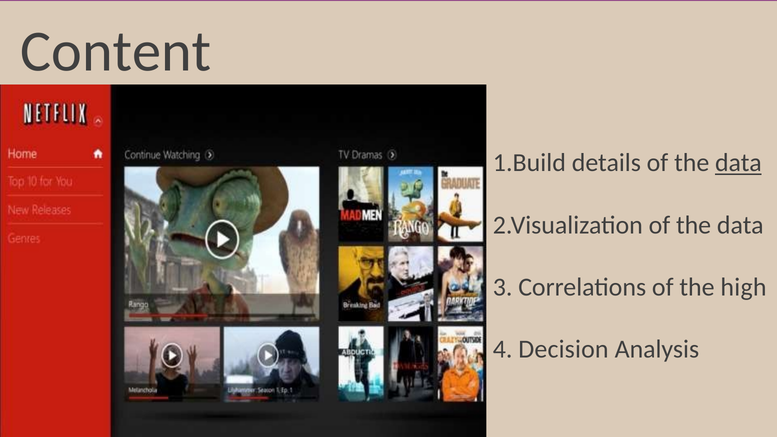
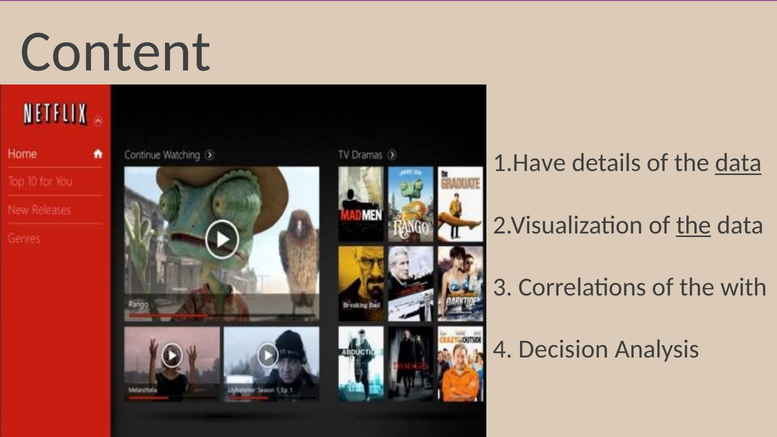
1.Build: 1.Build -> 1.Have (529, 163)
the underline: none -> present (694, 225)
high: high -> with (744, 287)
